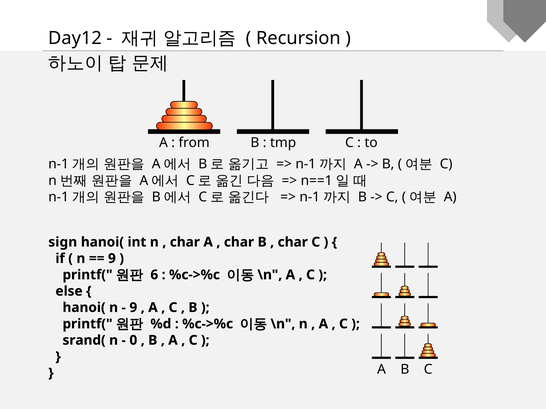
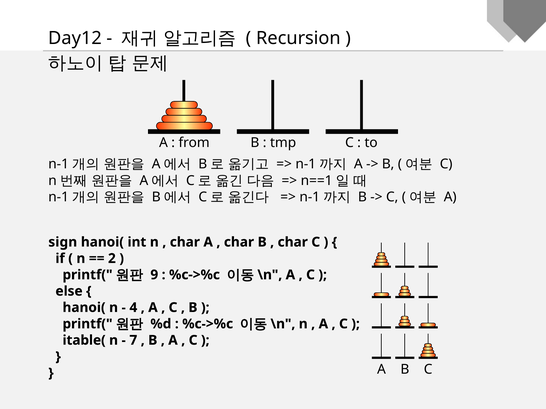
9: 9 -> 2 (112, 259)
6: 6 -> 9 (154, 275)
9: 9 -> 4 (133, 308)
srand(: srand( -> itable( (84, 341)
0: 0 -> 7 (133, 341)
